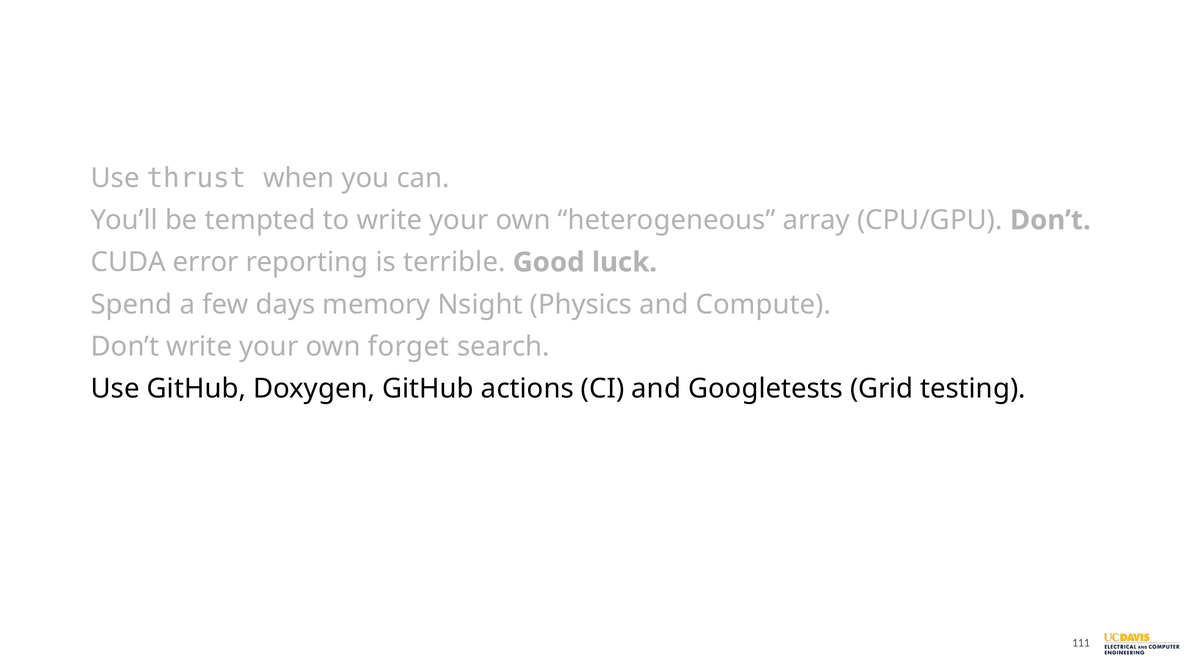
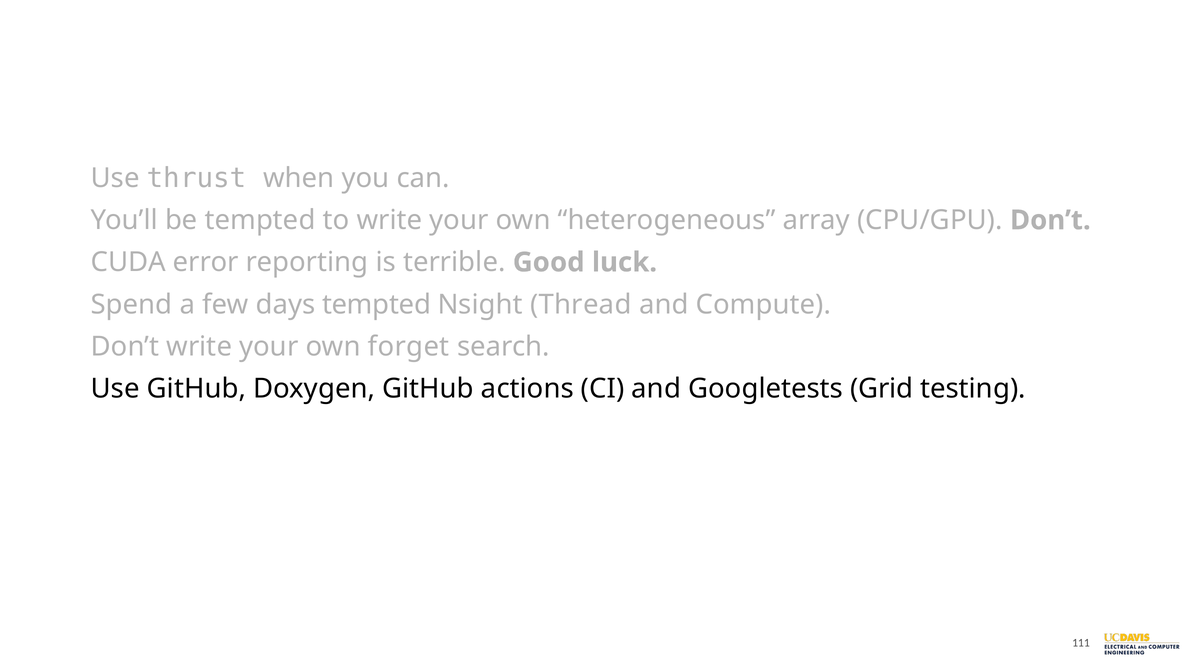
days memory: memory -> tempted (377, 305)
Physics: Physics -> Thread (581, 305)
